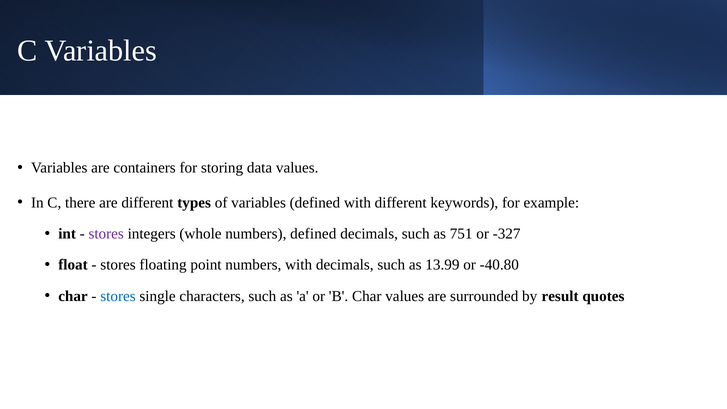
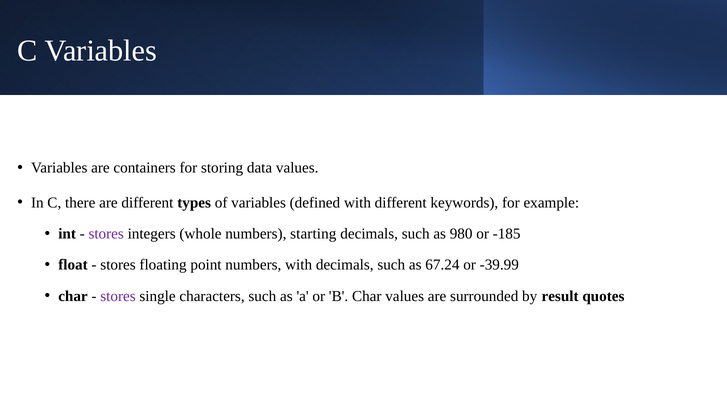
numbers defined: defined -> starting (313, 234)
751: 751 -> 980 (461, 234)
-327: -327 -> -185 (507, 234)
13.99: 13.99 -> 67.24 (442, 265)
-40.80: -40.80 -> -39.99 (499, 265)
stores colour: blue -> purple (118, 296)
